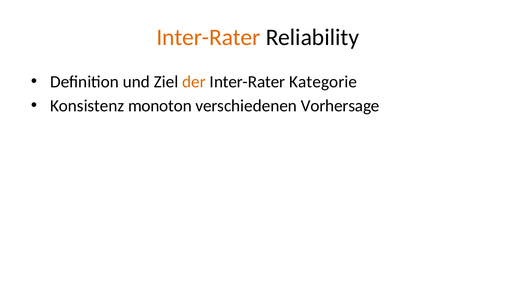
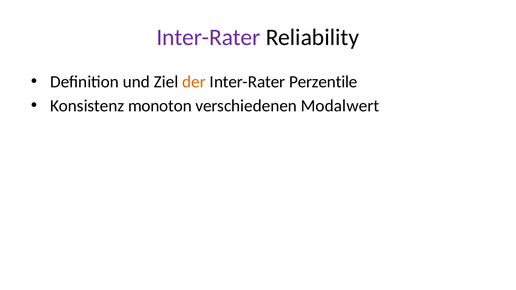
Inter-Rater colour: orange -> purple (208, 37)
Kategorie: Kategorie -> Perzentile (323, 82)
Vorhersage: Vorhersage -> Modalwert (340, 106)
